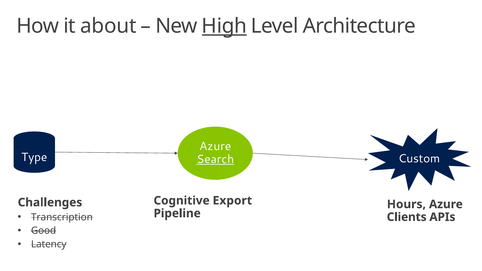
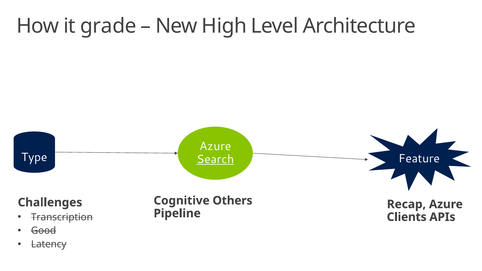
about: about -> grade (108, 26)
High underline: present -> none (224, 26)
Custom: Custom -> Feature (419, 159)
Export: Export -> Others (233, 201)
Hours: Hours -> Recap (406, 204)
